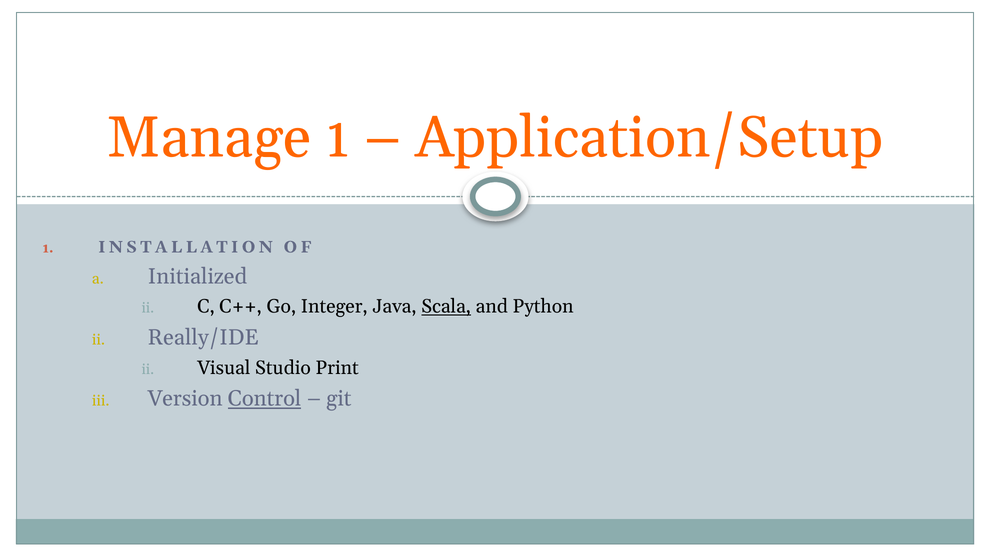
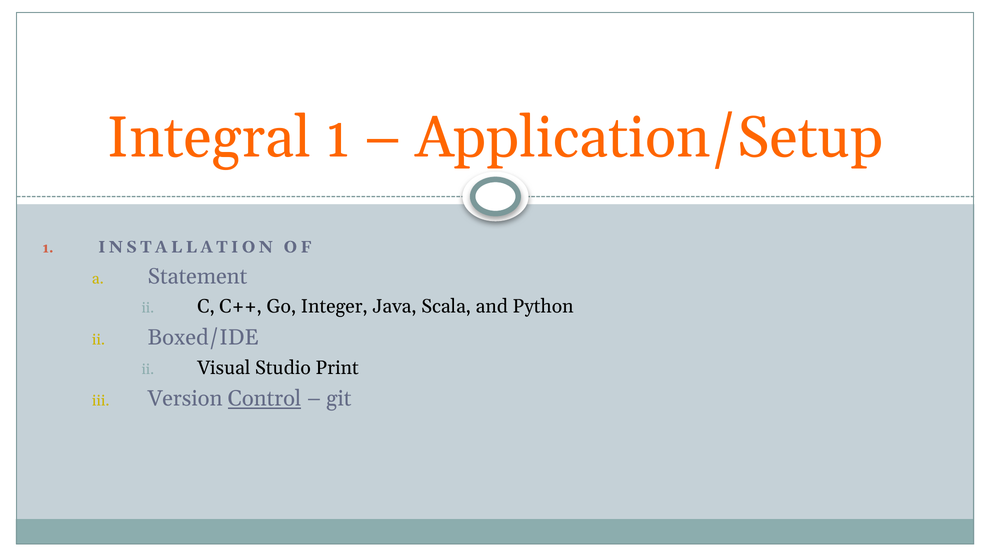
Manage: Manage -> Integral (209, 138)
Initialized: Initialized -> Statement (197, 277)
Scala underline: present -> none (446, 307)
Really/IDE: Really/IDE -> Boxed/IDE (203, 338)
